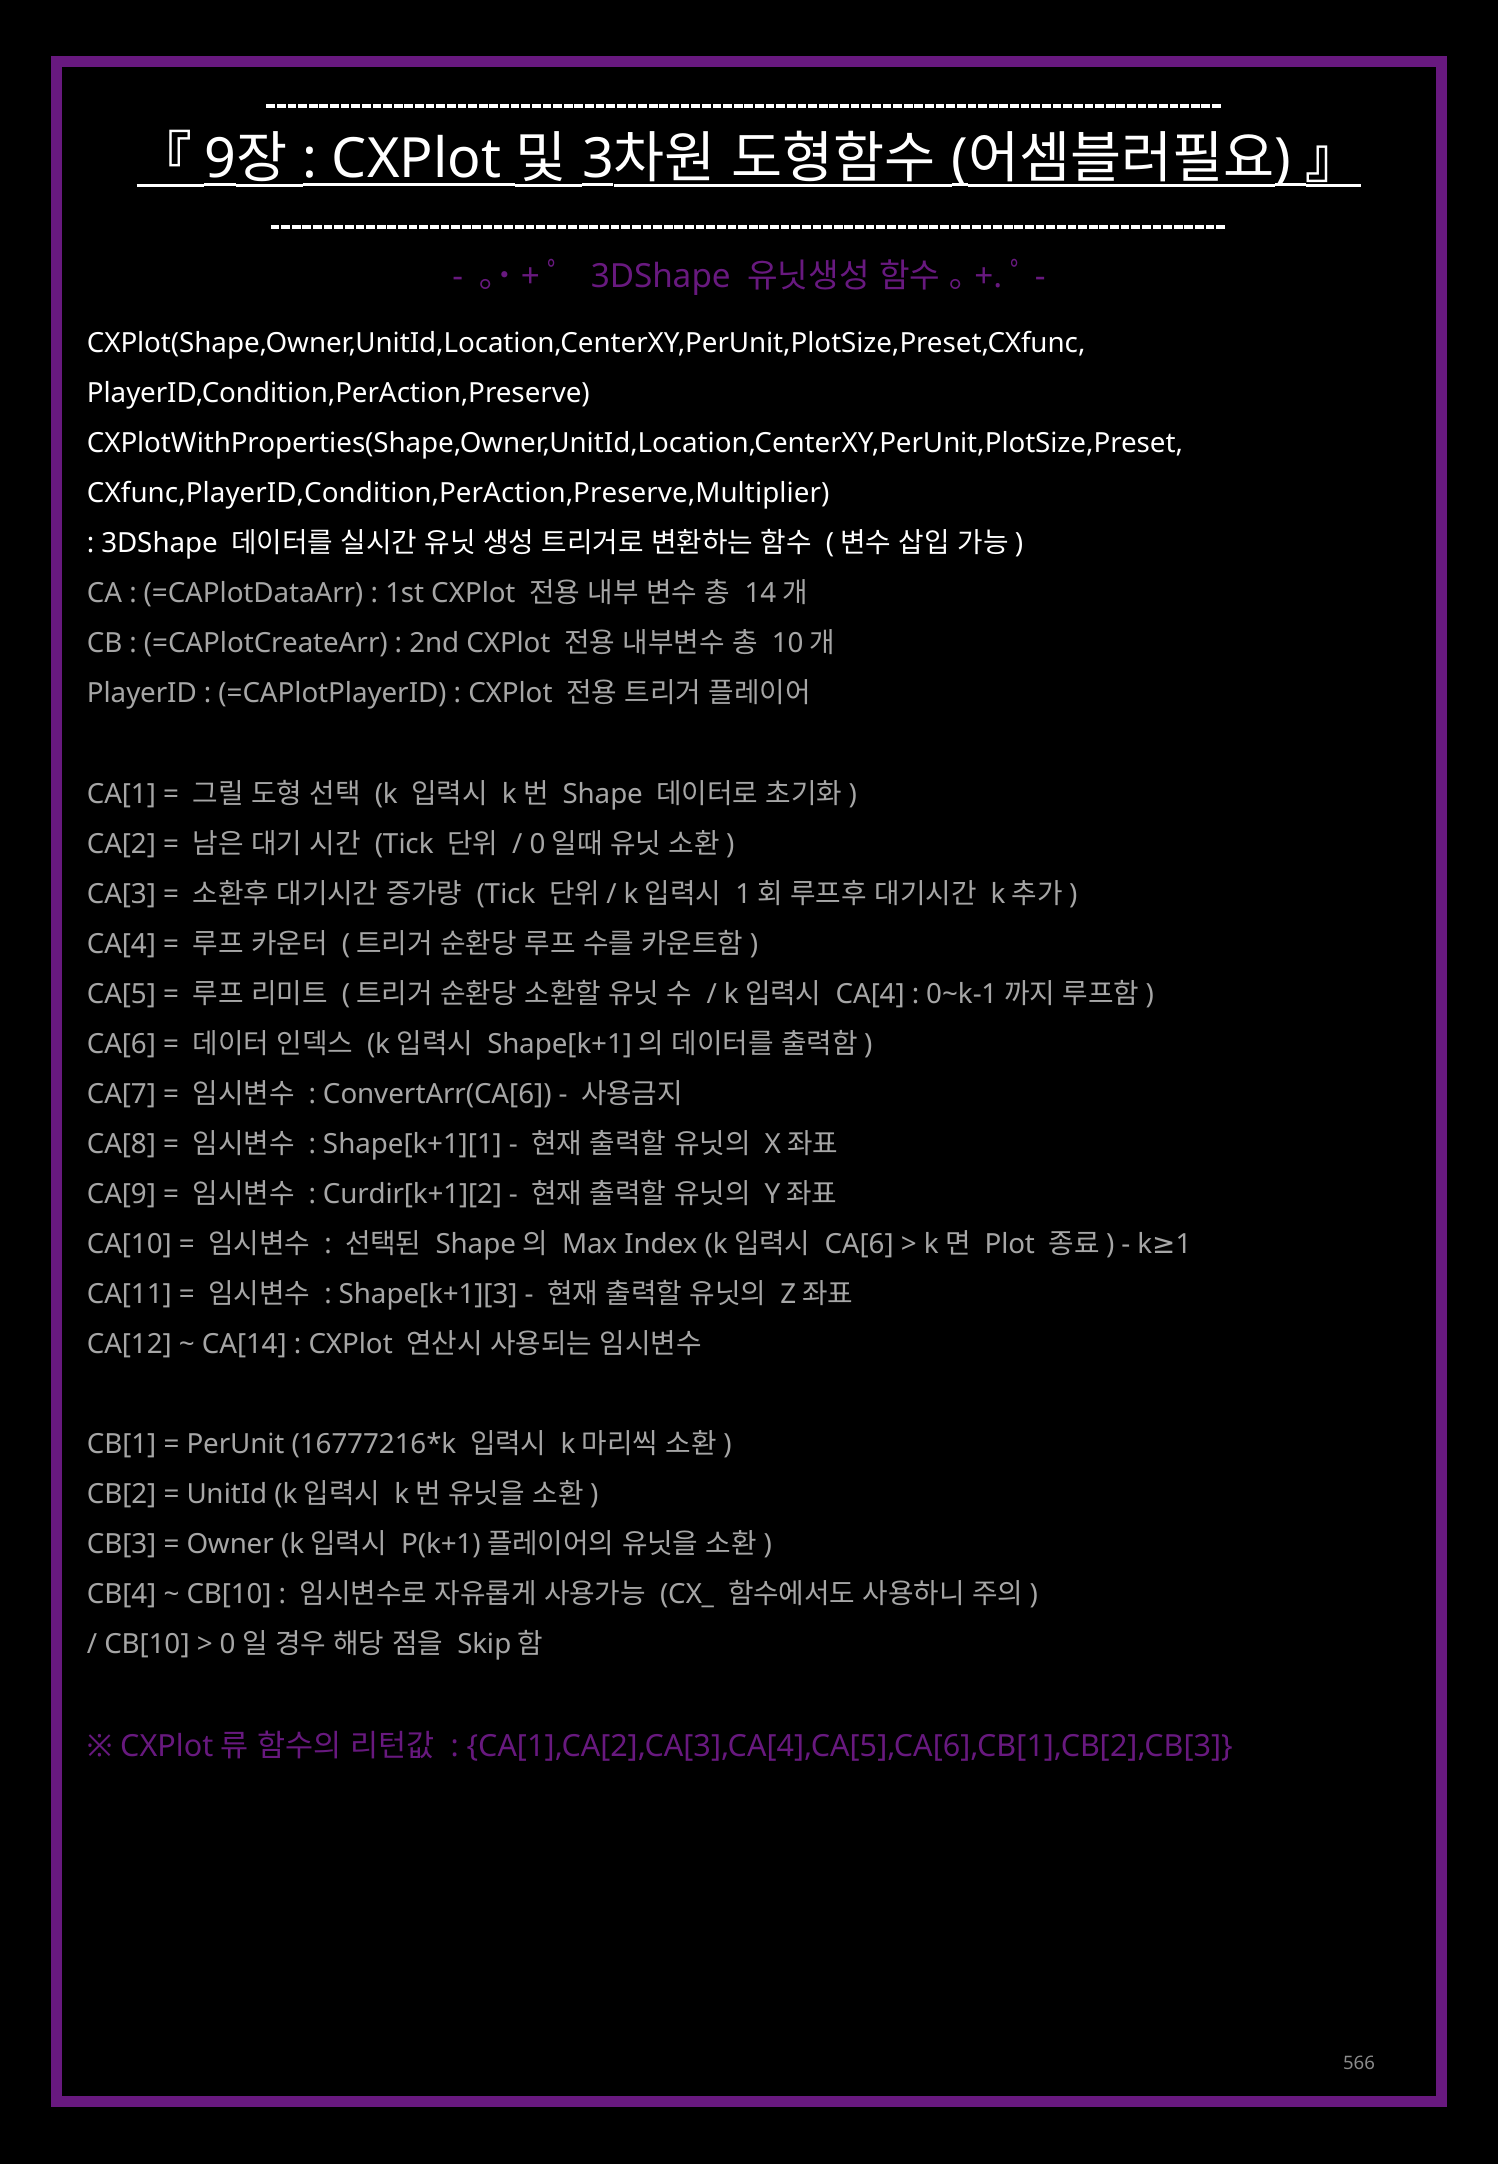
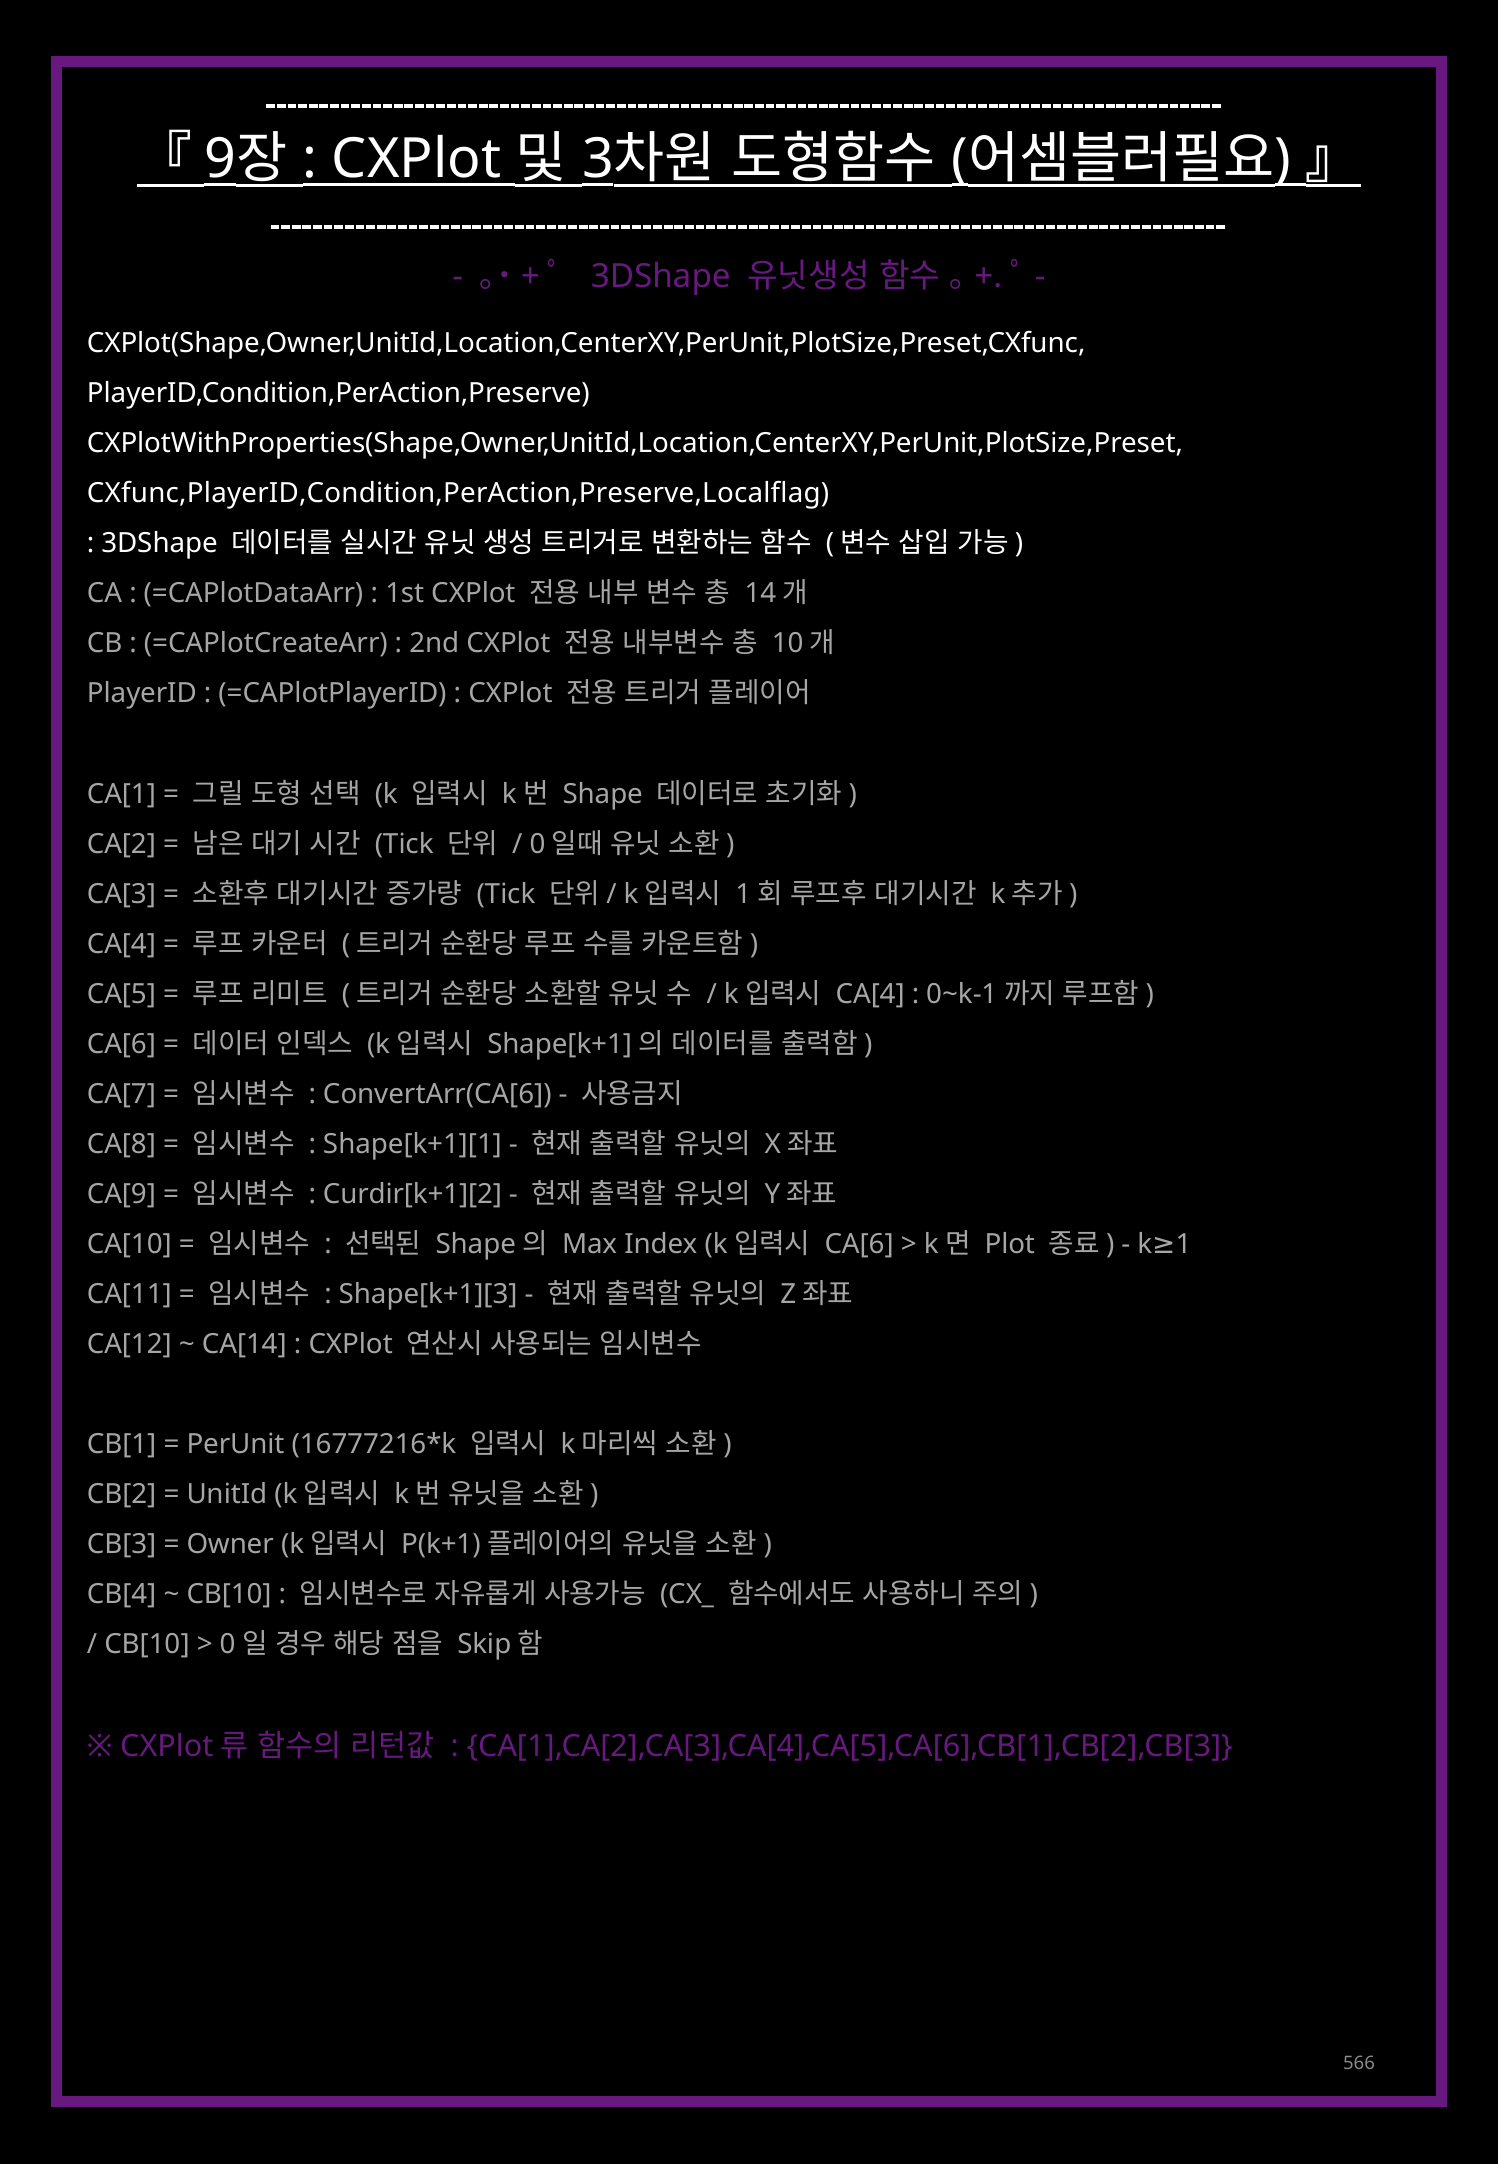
CXfunc,PlayerID,Condition,PerAction,Preserve,Multiplier: CXfunc,PlayerID,Condition,PerAction,Preserve,Multiplier -> CXfunc,PlayerID,Condition,PerAction,Preserve,Localflag (458, 494)
